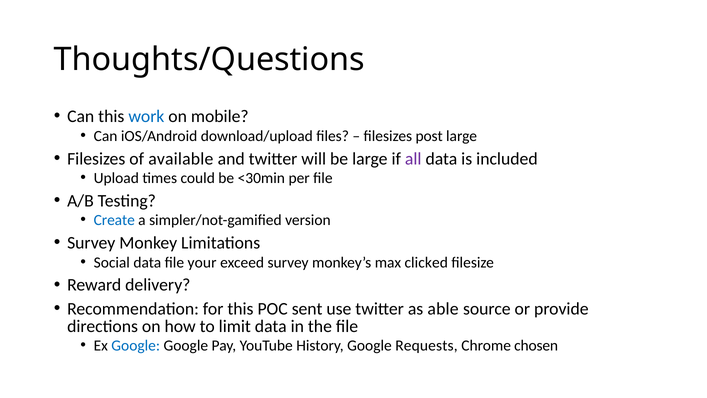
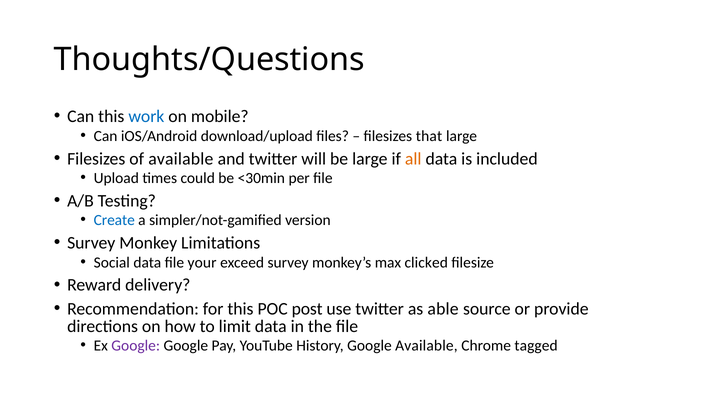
post: post -> that (429, 136)
all colour: purple -> orange (413, 159)
sent: sent -> post (307, 309)
Google colour: blue -> purple (136, 345)
Google Requests: Requests -> Available (426, 345)
chosen: chosen -> tagged (536, 345)
